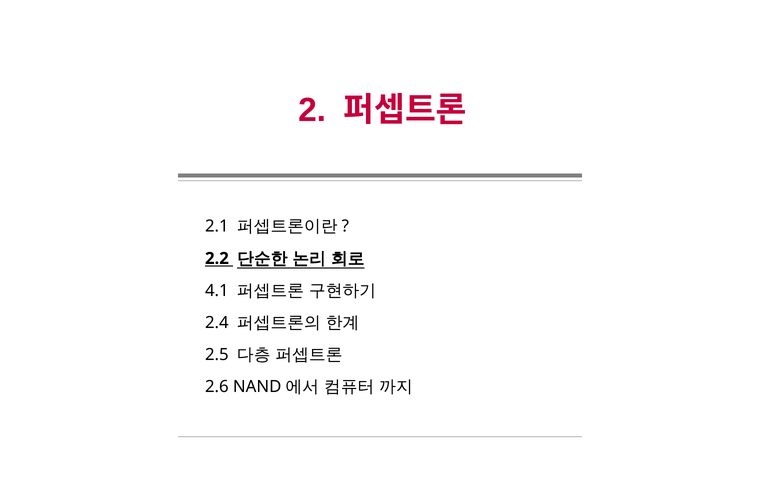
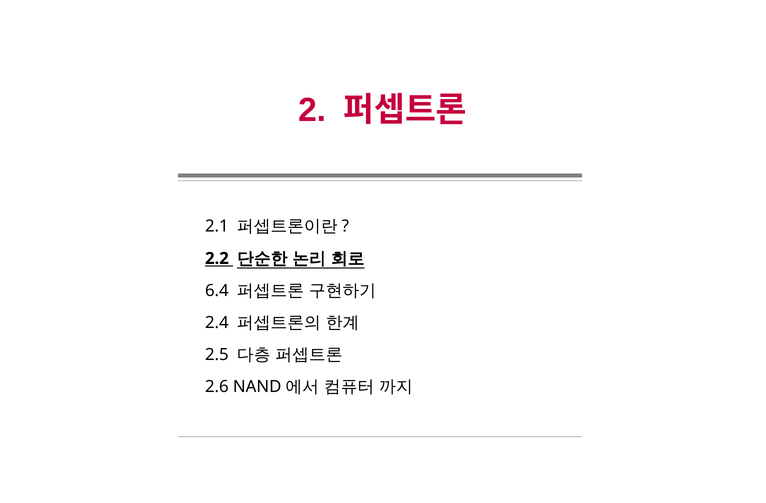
4.1: 4.1 -> 6.4 (217, 291)
